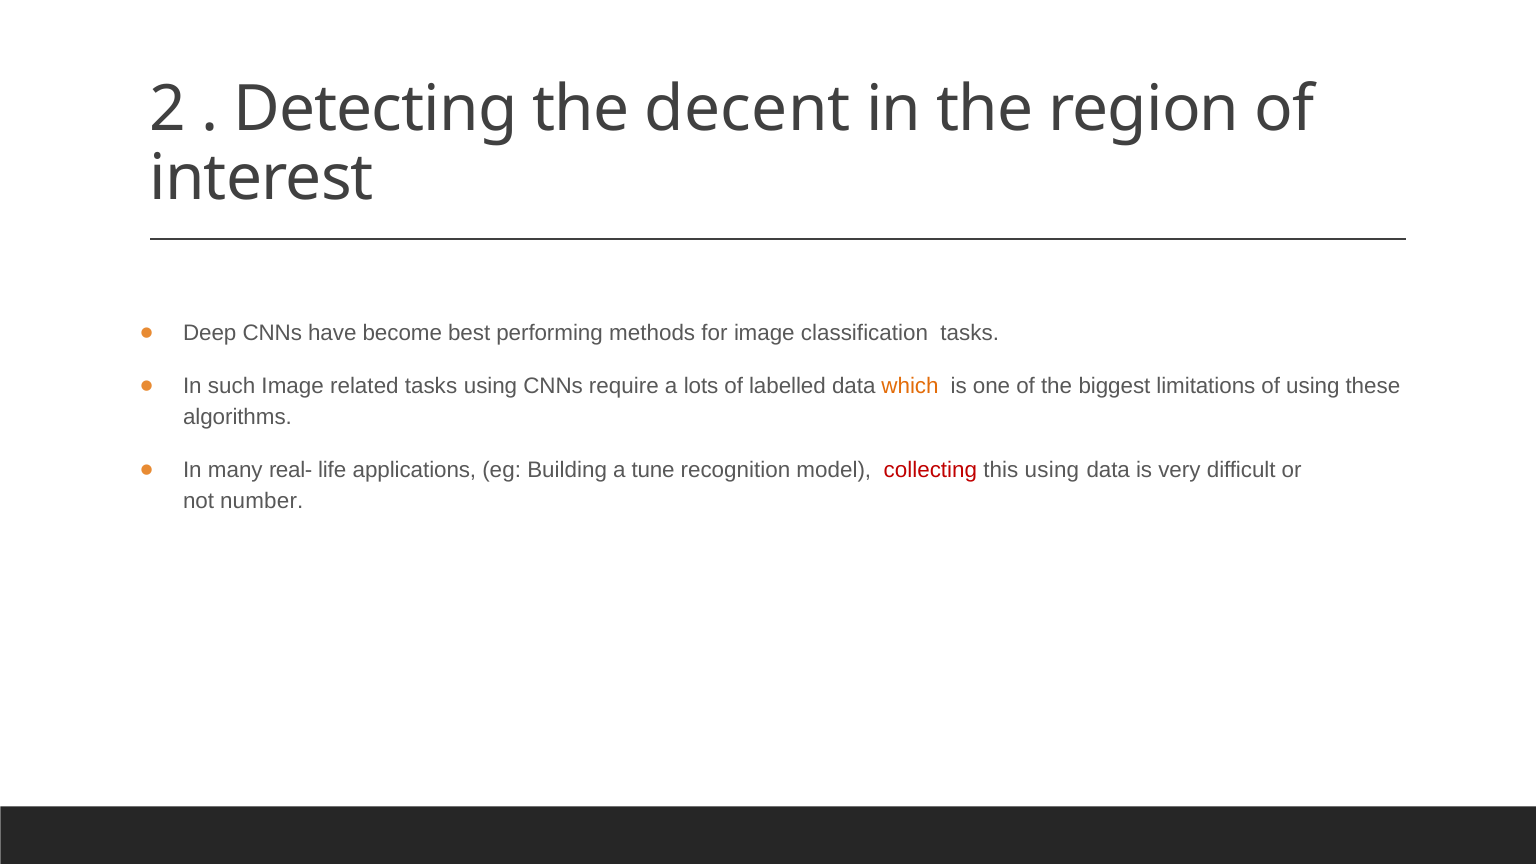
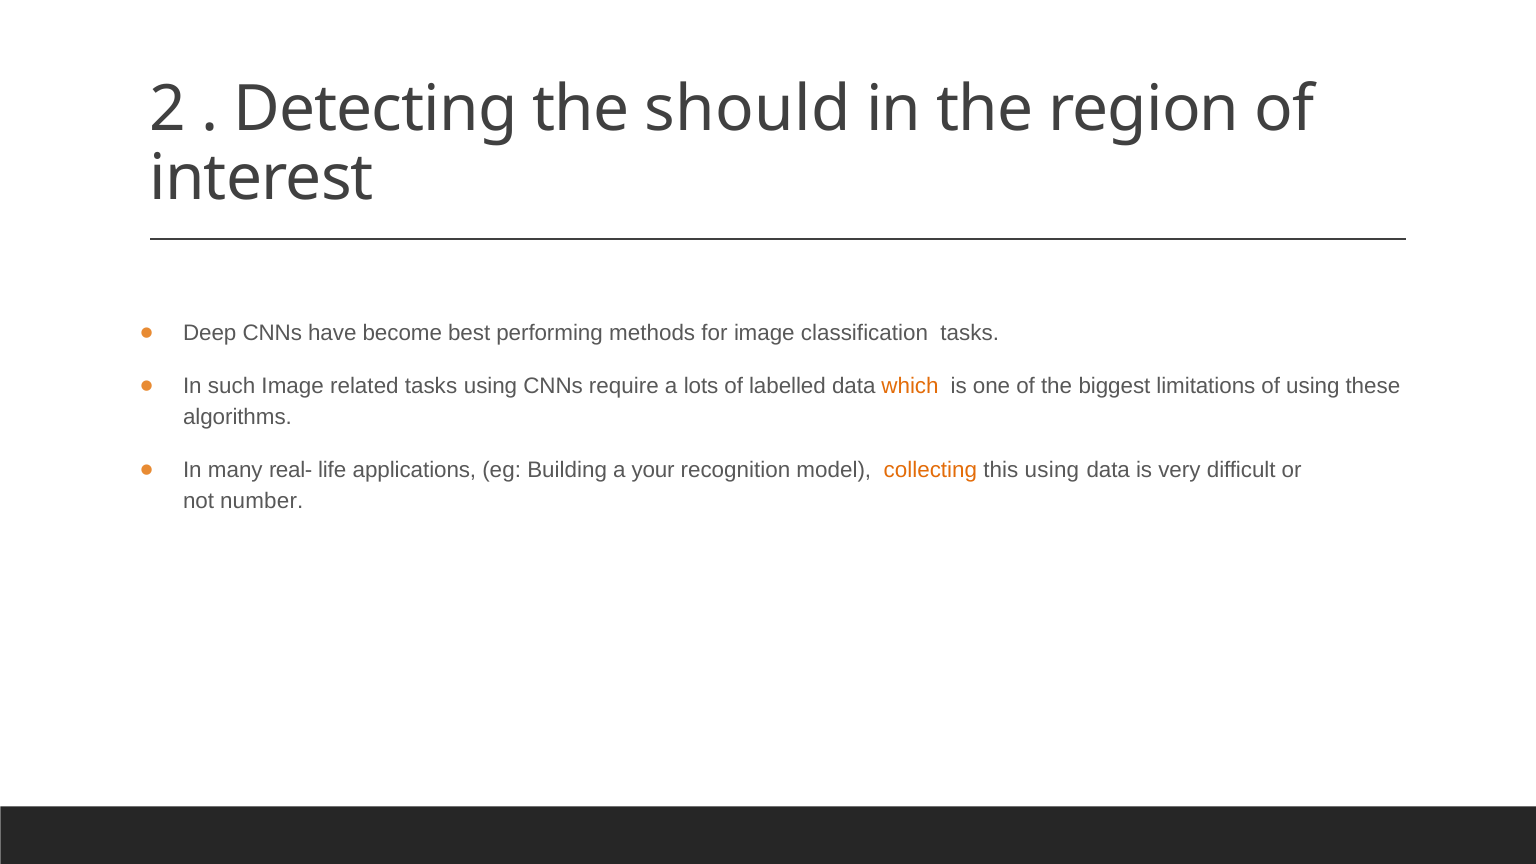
decent: decent -> should (748, 109)
tune: tune -> your (653, 470)
collecting colour: red -> orange (930, 470)
